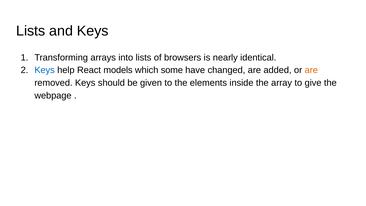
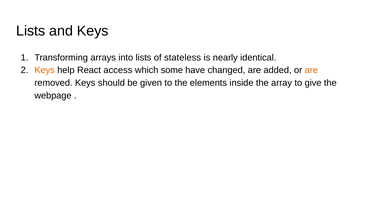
browsers: browsers -> stateless (183, 58)
Keys colour: blue -> orange (45, 70)
models: models -> access (118, 70)
